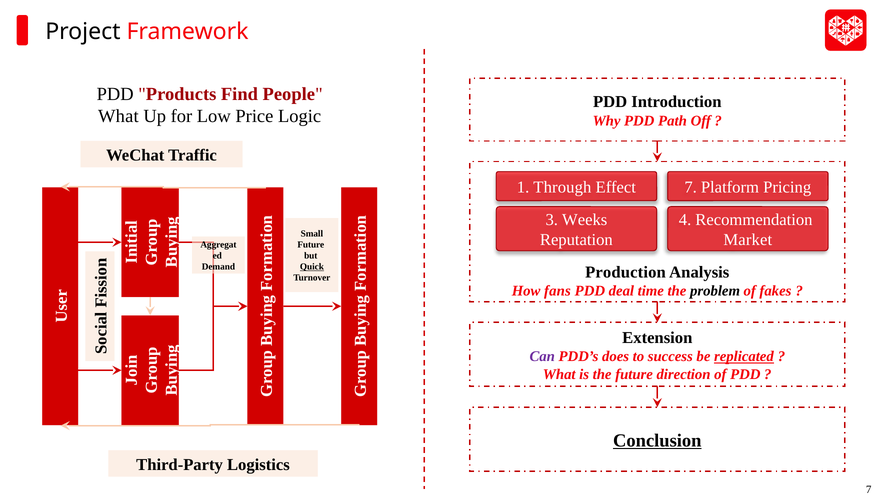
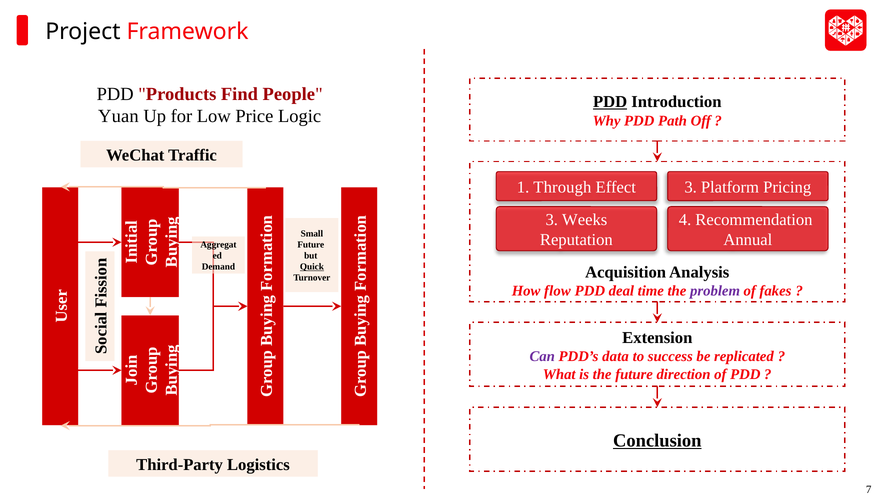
PDD underline: none -> present (610, 102)
What: What -> Yuan (118, 116)
Effect 7: 7 -> 3 (691, 187)
Market: Market -> Annual (748, 240)
Production: Production -> Acquisition (626, 272)
fans: fans -> flow (557, 291)
problem colour: black -> purple (715, 291)
does: does -> data (616, 357)
replicated underline: present -> none (744, 357)
